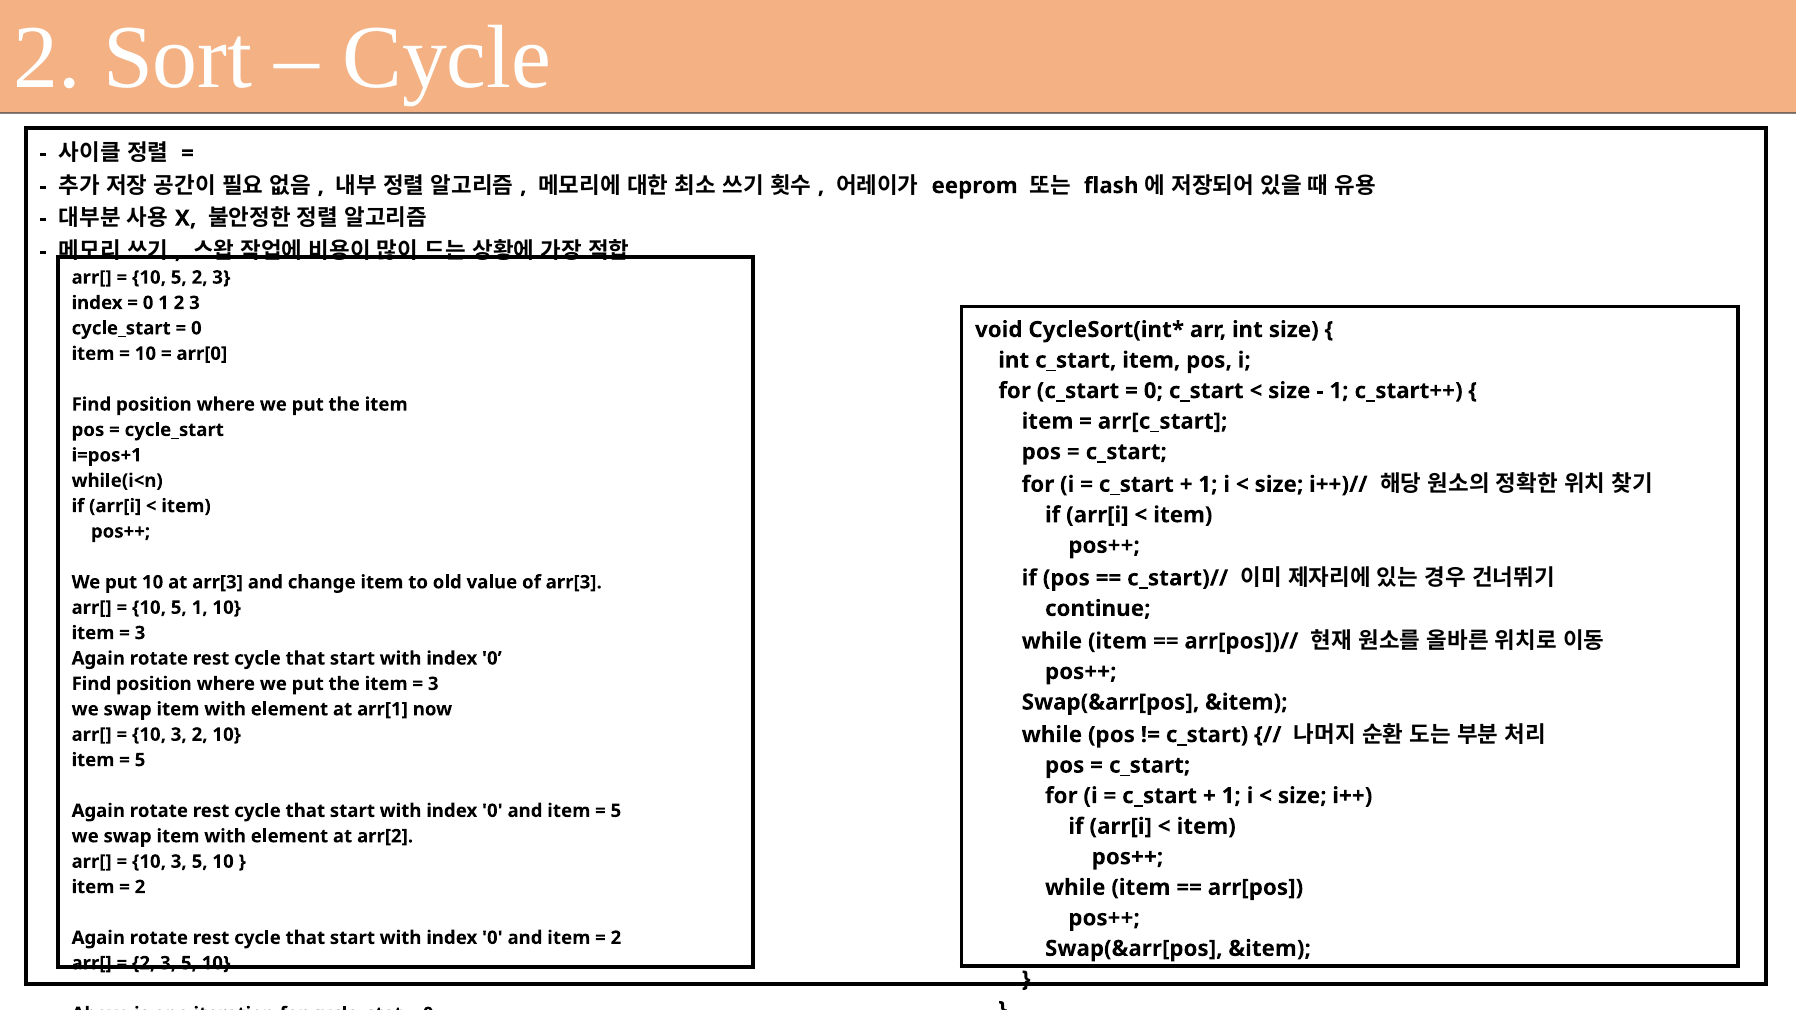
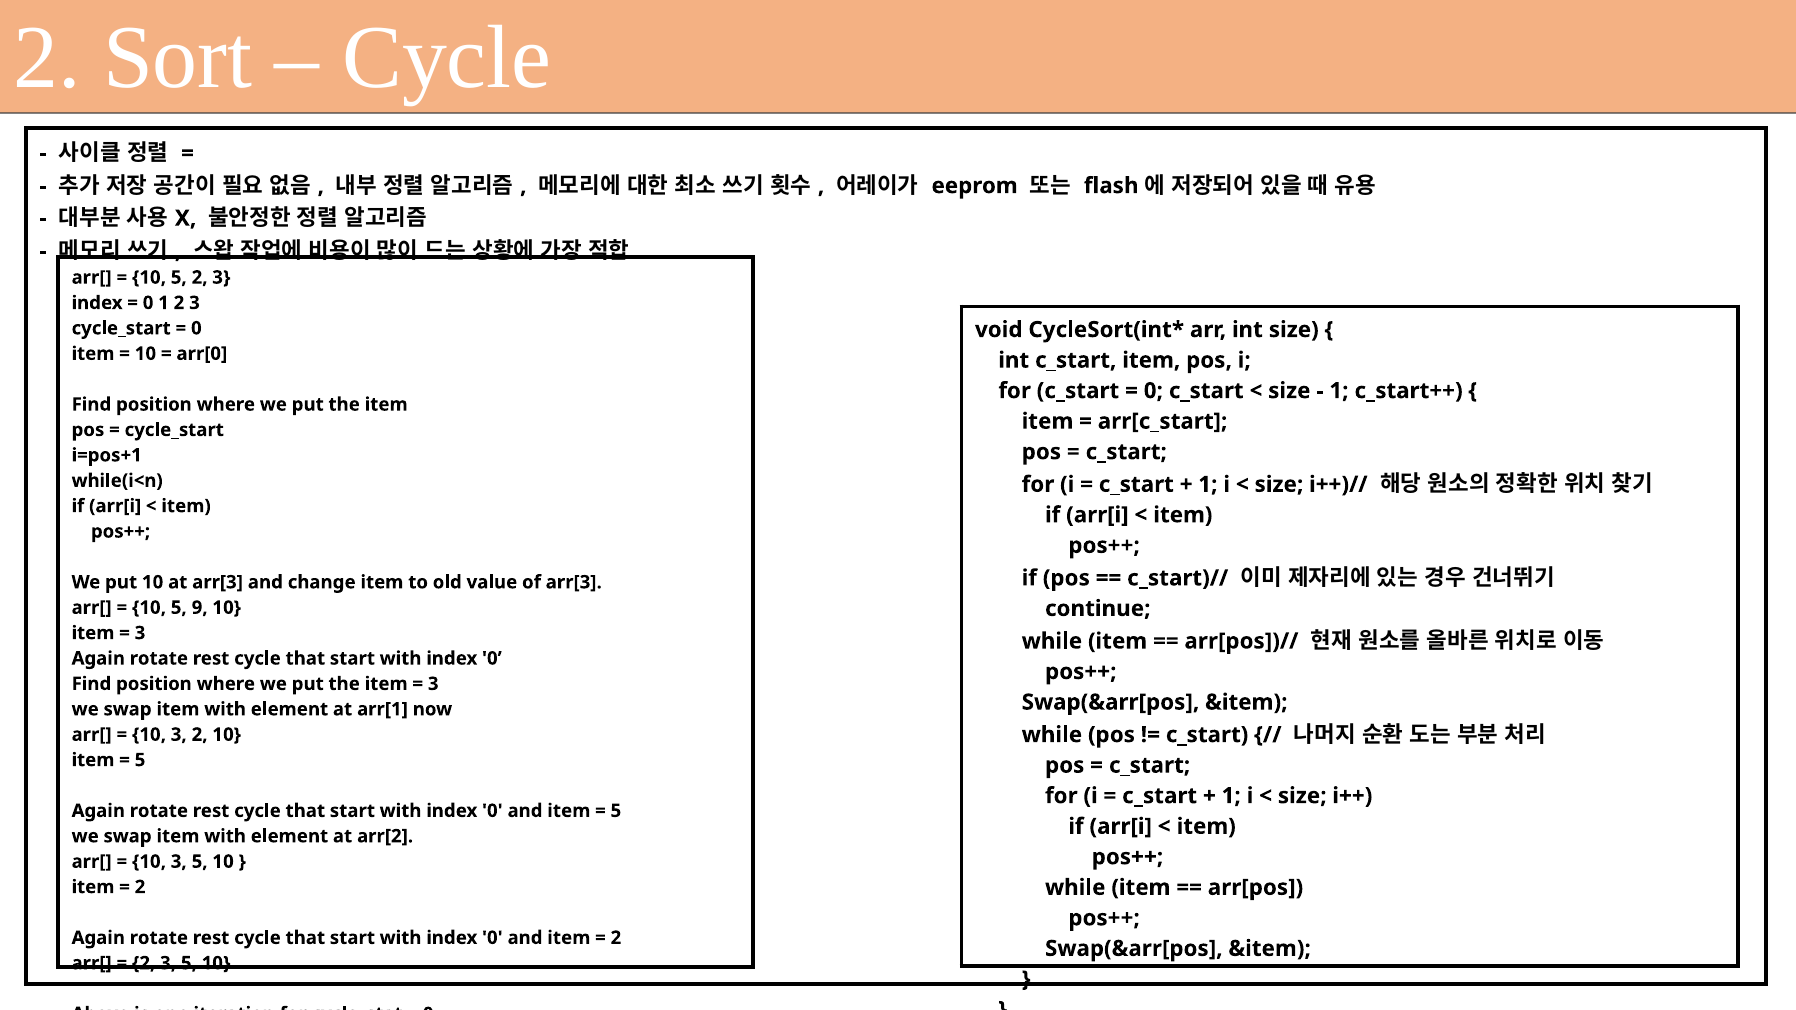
5 1: 1 -> 9 (200, 608)
